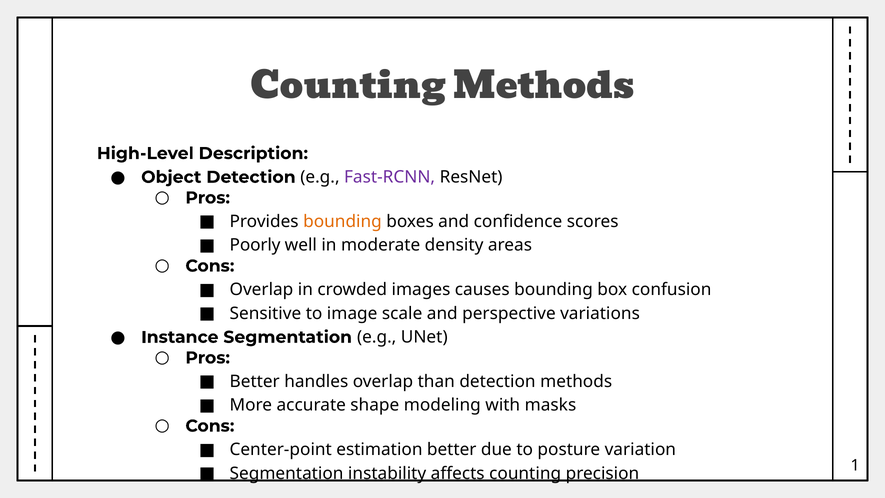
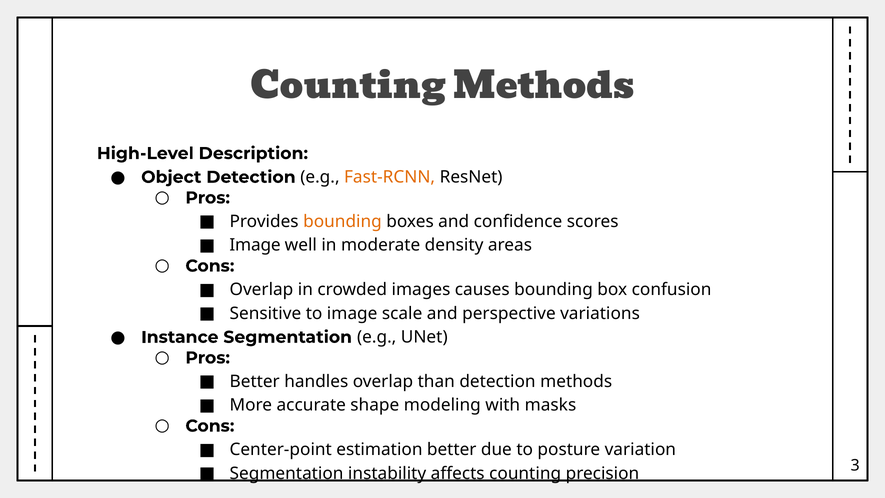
Fast-RCNN colour: purple -> orange (390, 177)
Poorly: Poorly -> Image (255, 245)
1: 1 -> 3 (855, 465)
